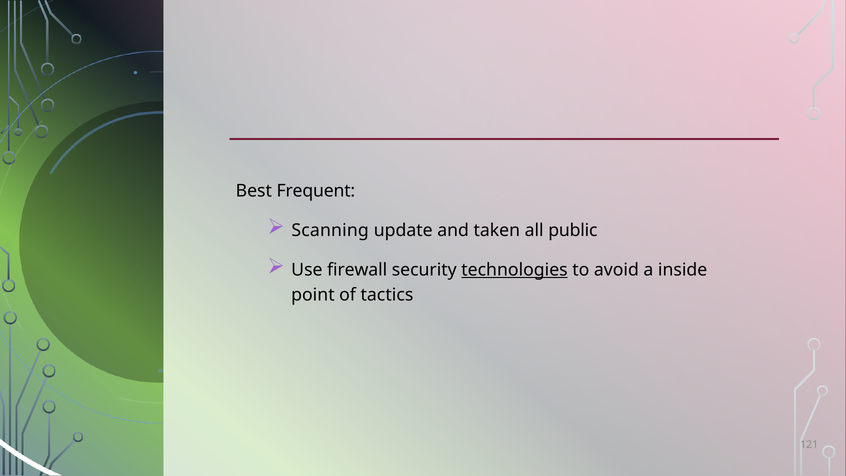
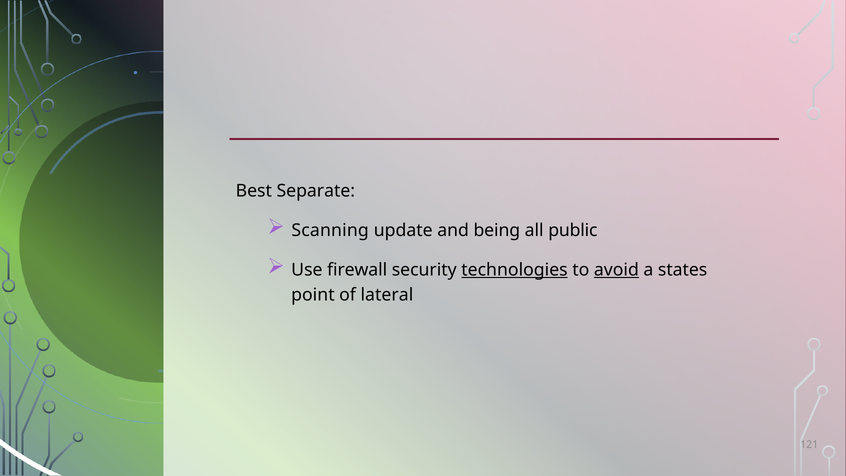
Frequent: Frequent -> Separate (316, 191)
taken: taken -> being (497, 230)
avoid underline: none -> present (616, 270)
inside: inside -> states (683, 270)
tactics: tactics -> lateral (387, 295)
